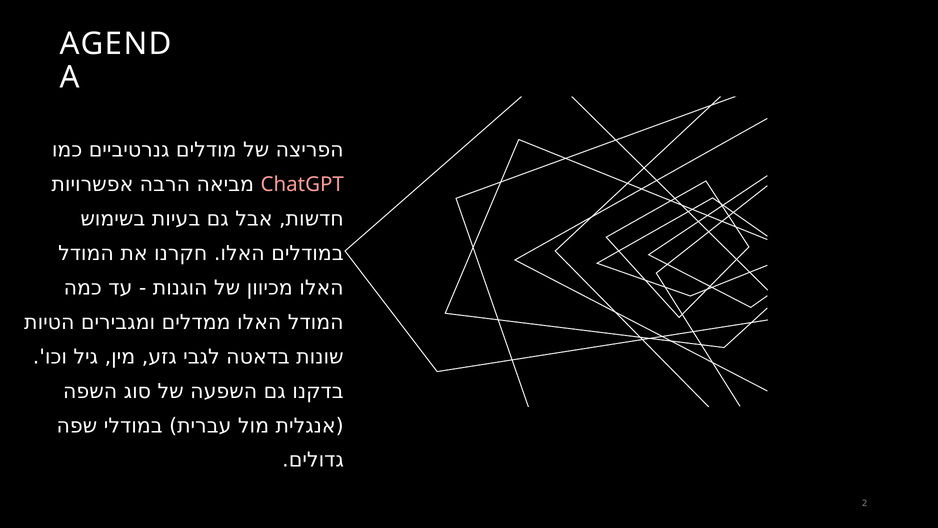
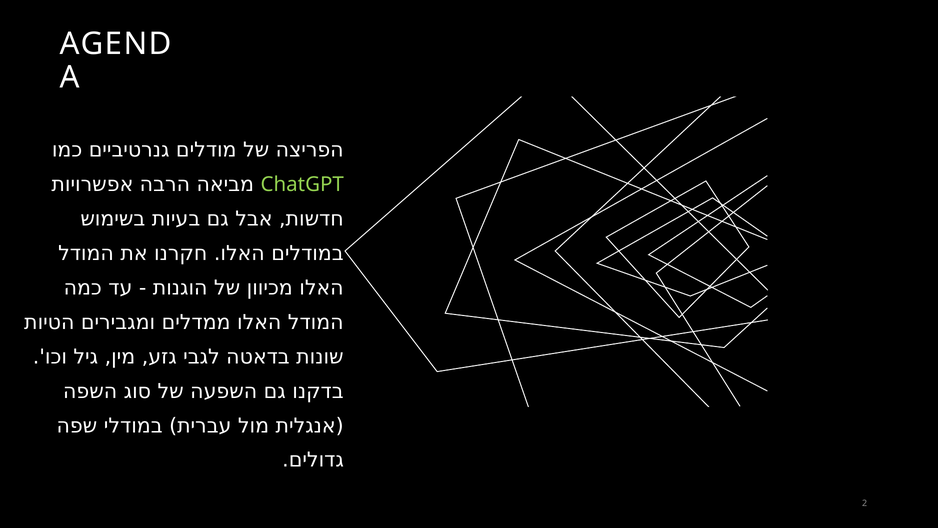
ChatGPT colour: pink -> light green (302, 184)
